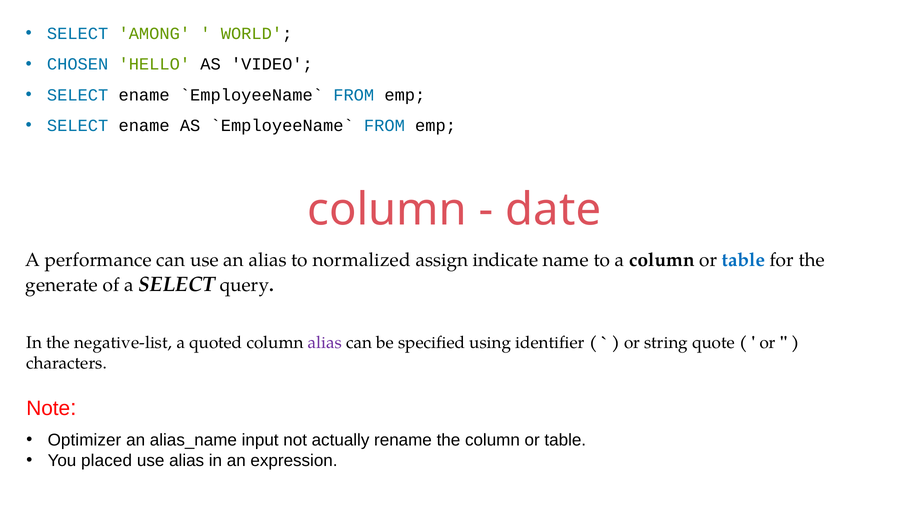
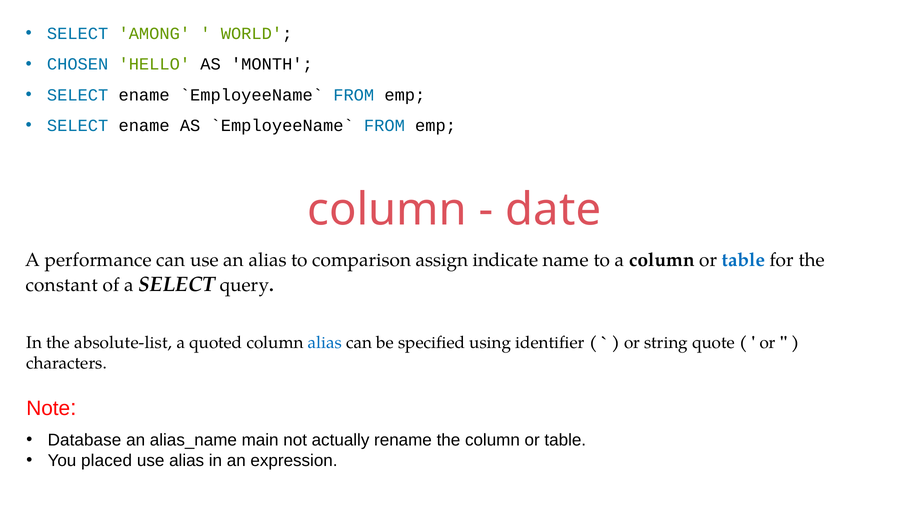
VIDEO: VIDEO -> MONTH (272, 64)
normalized: normalized -> comparison (362, 260)
generate: generate -> constant (62, 285)
negative-list: negative-list -> absolute-list (123, 343)
alias colour: purple -> blue (325, 343)
Optimizer: Optimizer -> Database (84, 441)
input: input -> main (260, 441)
